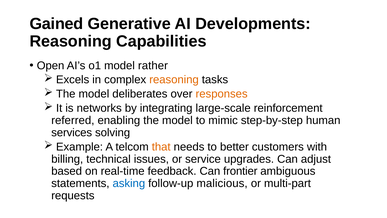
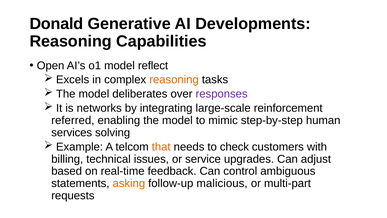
Gained: Gained -> Donald (56, 24)
rather: rather -> reflect (153, 65)
responses colour: orange -> purple (222, 94)
better: better -> check (234, 147)
frontier: frontier -> control (240, 171)
asking colour: blue -> orange (129, 183)
